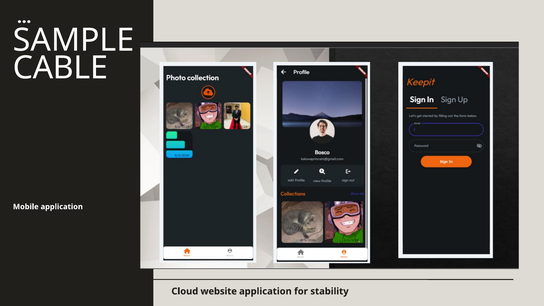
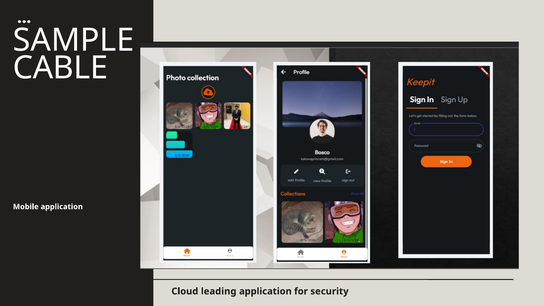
website: website -> leading (219, 291)
stability: stability -> security (329, 291)
